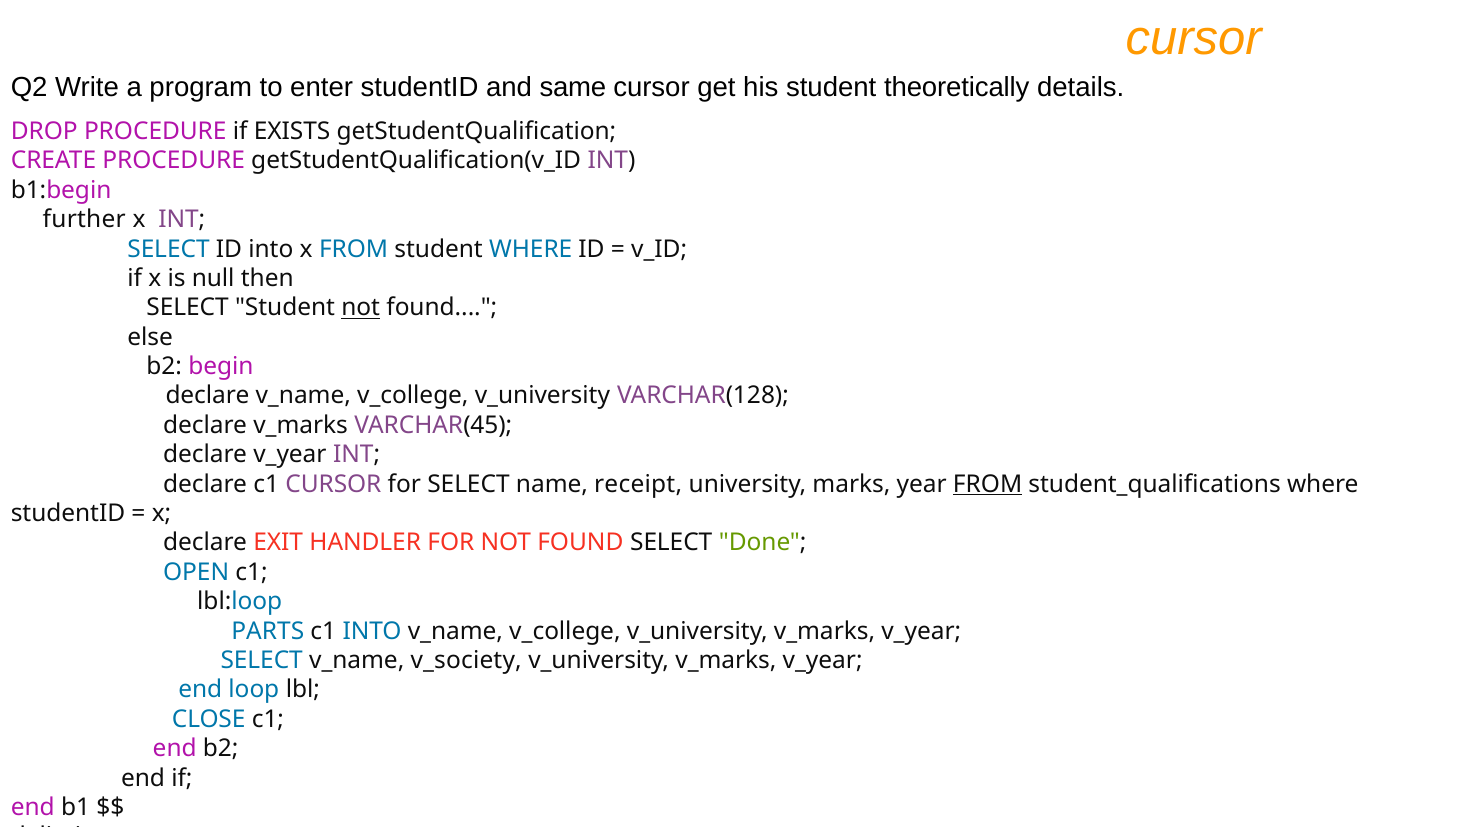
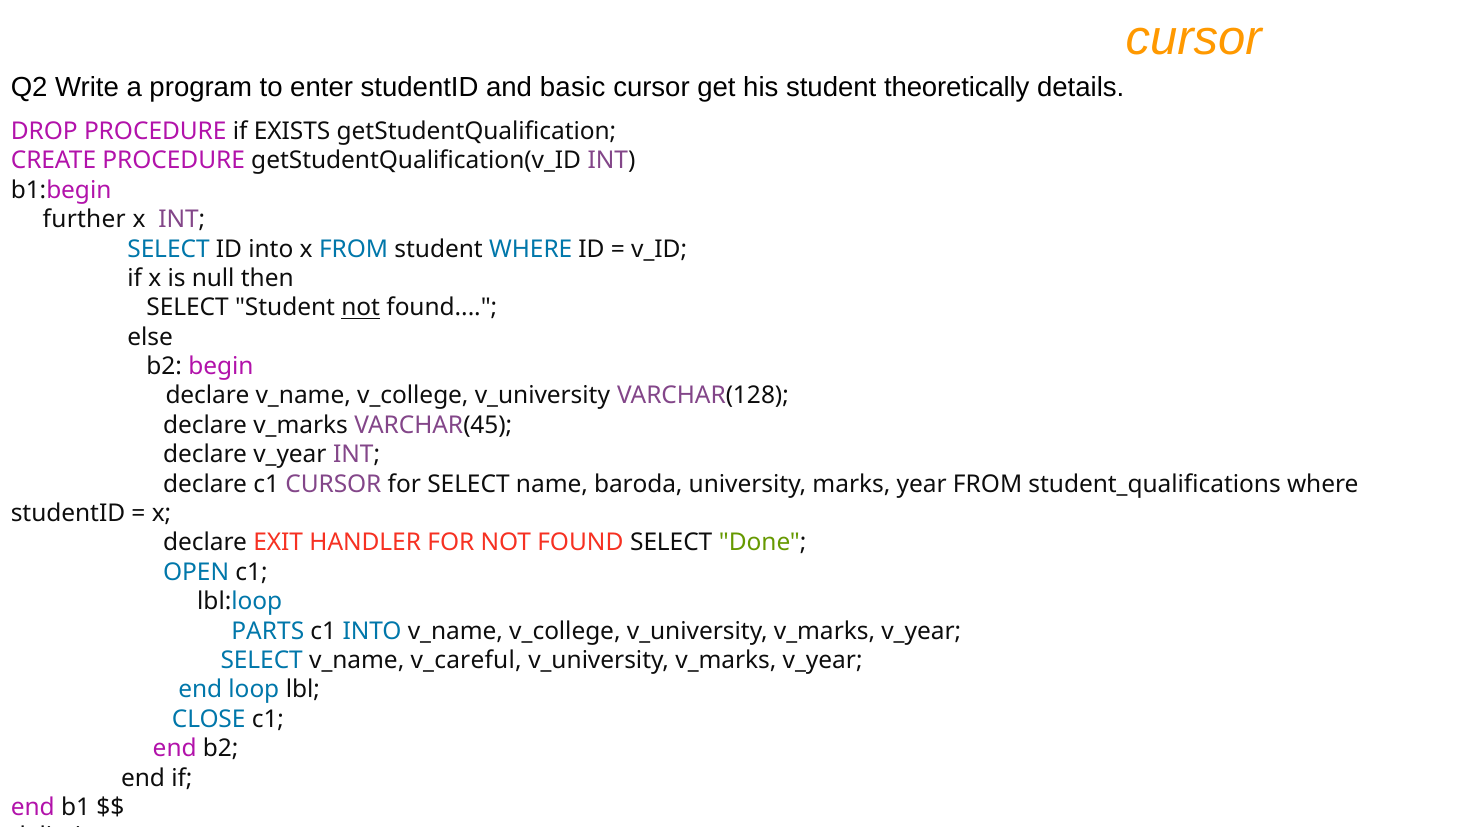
same: same -> basic (573, 87)
receipt: receipt -> baroda (638, 484)
FROM underline: present -> none (988, 484)
v_society: v_society -> v_careful (466, 660)
